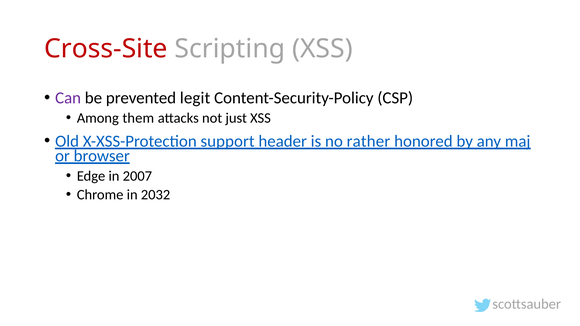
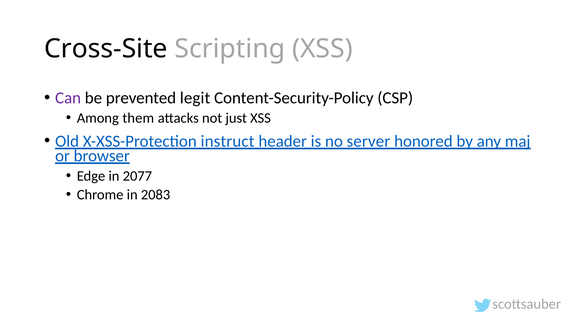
Cross-Site colour: red -> black (106, 49)
support: support -> instruct (228, 141)
rather: rather -> server (368, 141)
2007: 2007 -> 2077 (137, 176)
2032: 2032 -> 2083 (156, 195)
